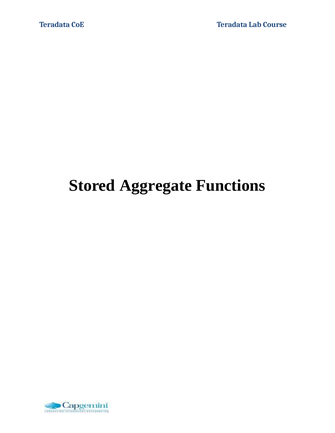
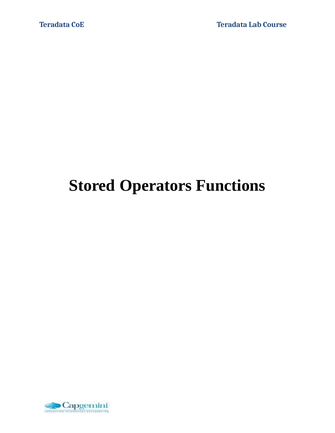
Aggregate: Aggregate -> Operators (156, 186)
